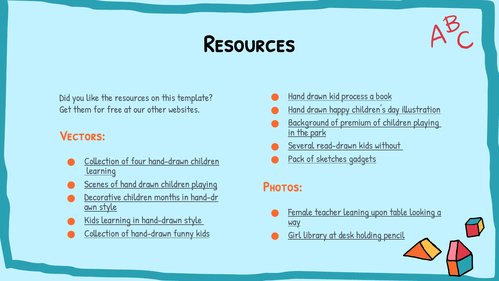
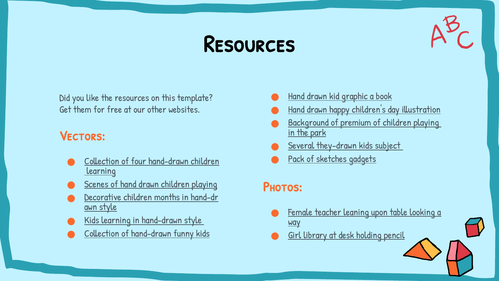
process: process -> graphic (355, 96)
read-drawn: read-drawn -> they-drawn (337, 146)
without: without -> subject (388, 146)
